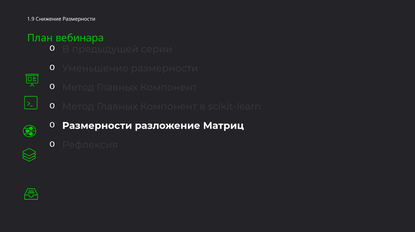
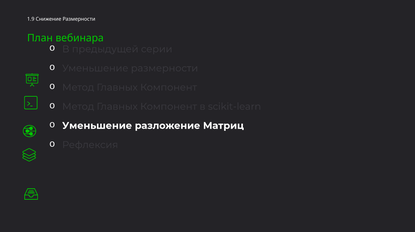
Размерности: Размерности -> Уменьшение (97, 126)
